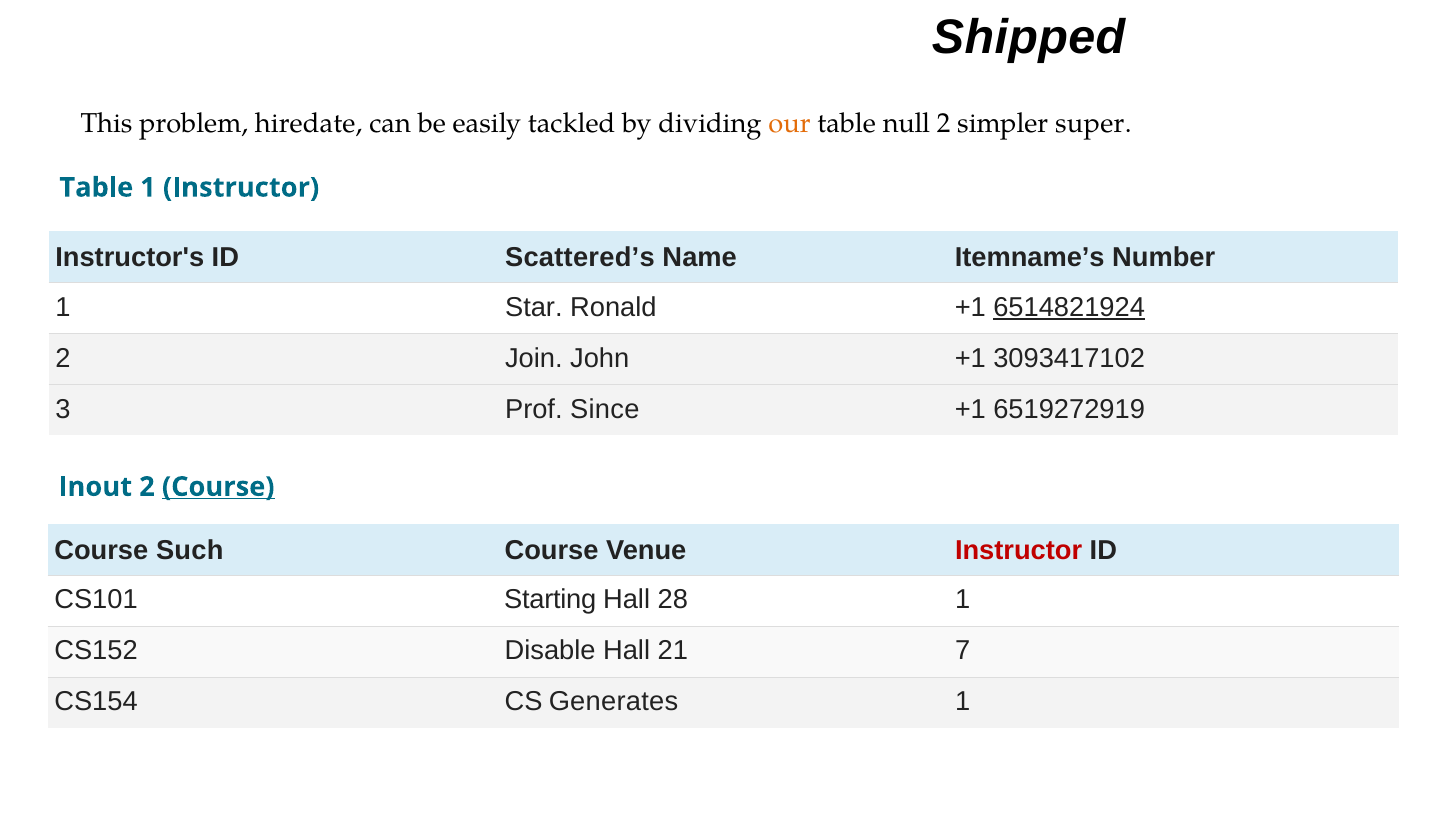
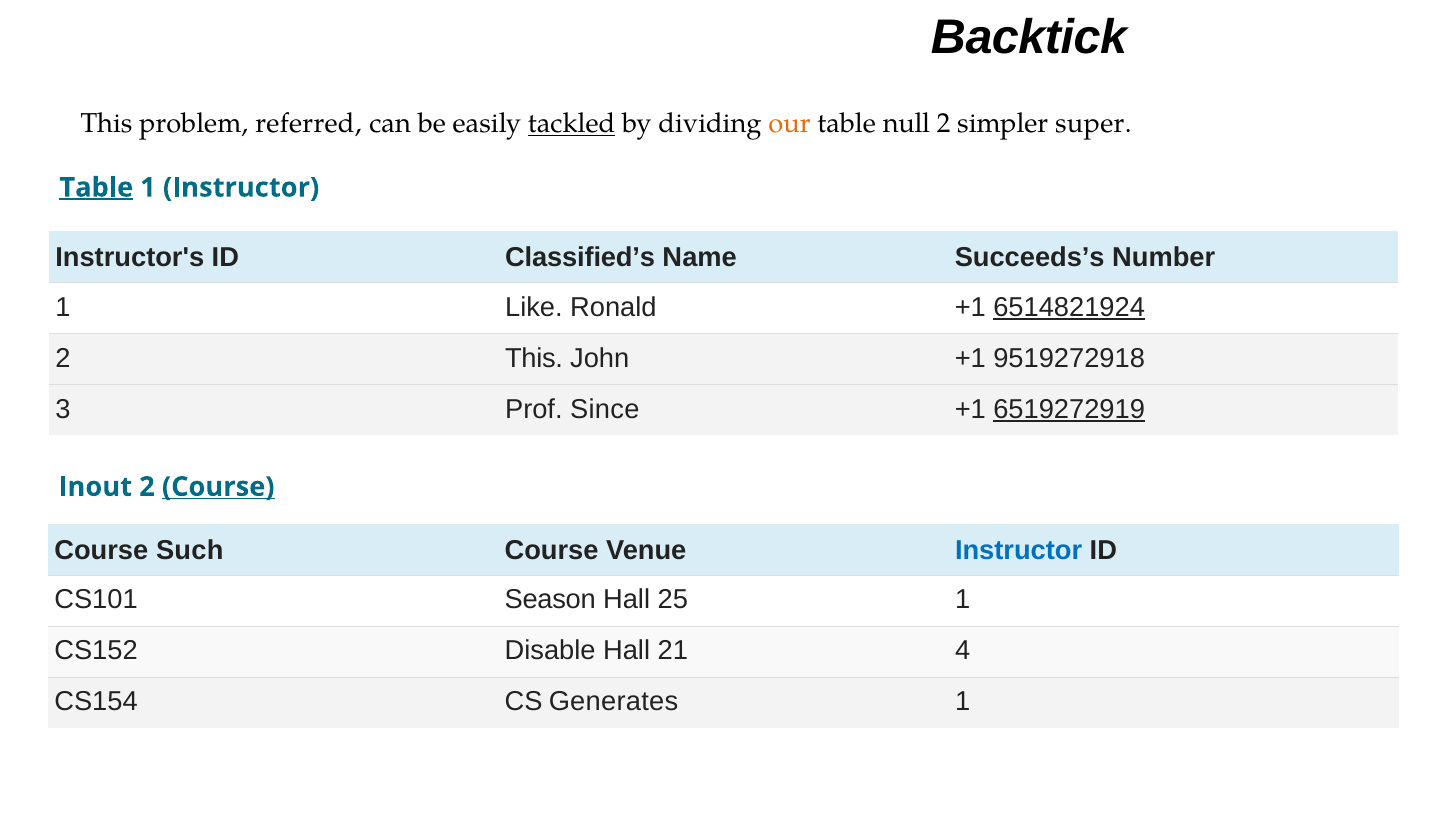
Shipped: Shipped -> Backtick (1029, 38)
hiredate: hiredate -> referred (309, 124)
tackled underline: none -> present (572, 124)
Table underline: none -> present (96, 187)
Scattered’s: Scattered’s -> Classified’s (580, 257)
Itemname’s: Itemname’s -> Succeeds’s (1030, 257)
Star: Star -> Like (534, 307)
2 Join: Join -> This (534, 358)
3093417102: 3093417102 -> 9519272918 (1069, 358)
6519272919 underline: none -> present (1069, 409)
Instructor colour: red -> blue (1019, 550)
Starting: Starting -> Season (550, 600)
28: 28 -> 25 (673, 600)
7: 7 -> 4 (963, 650)
